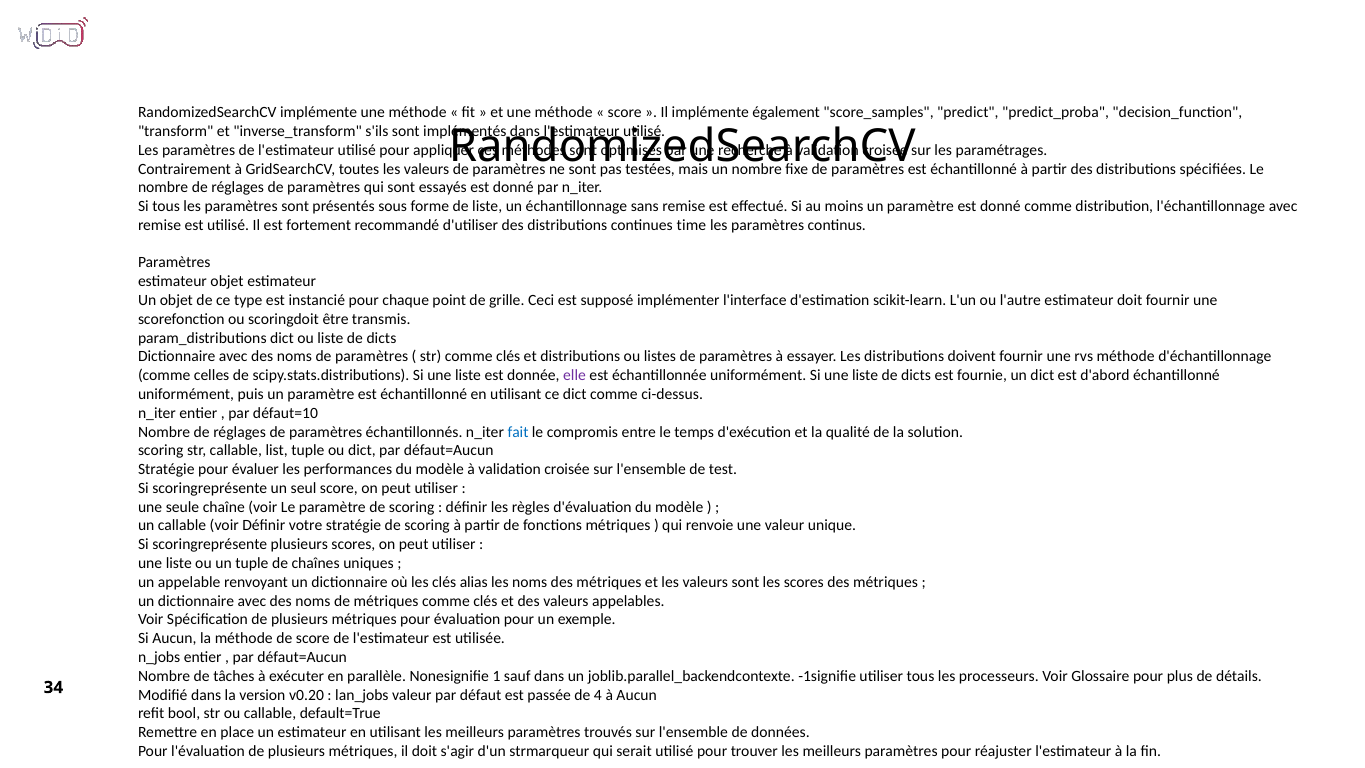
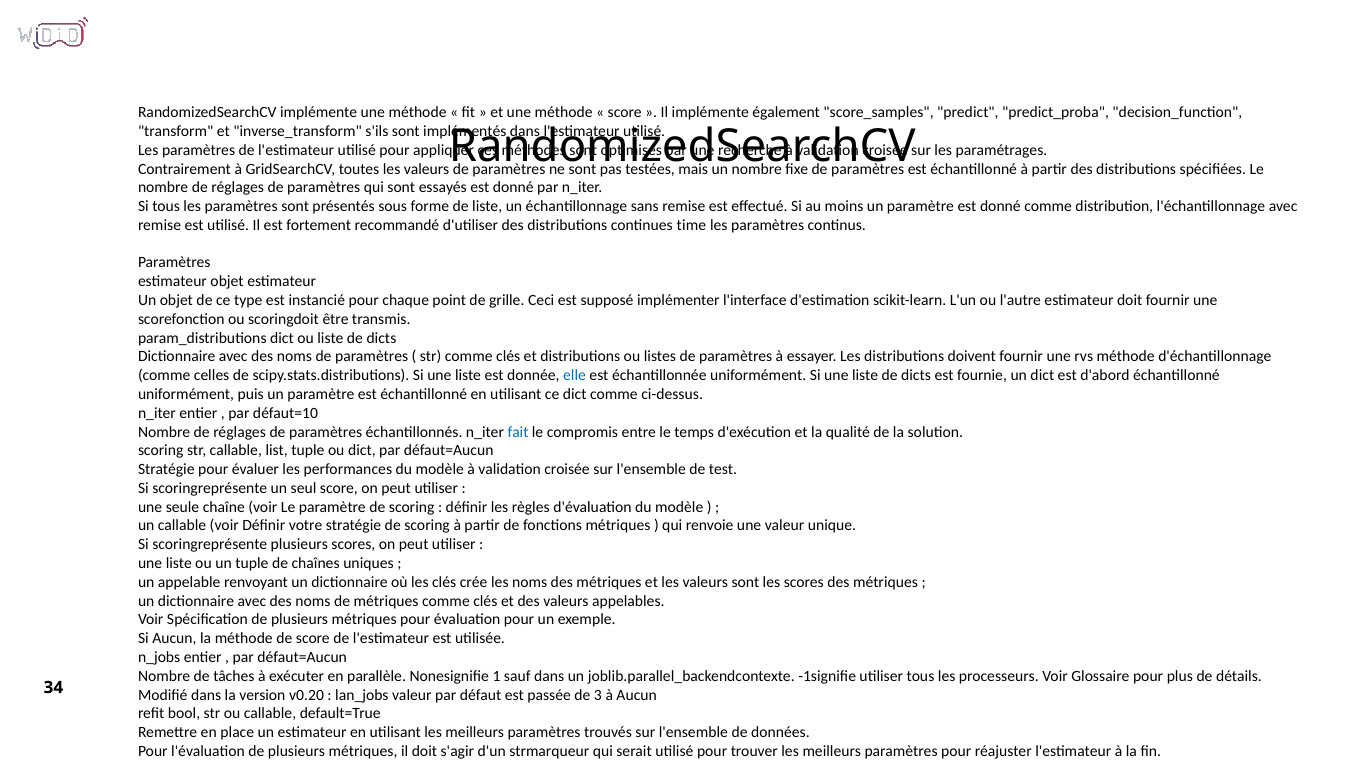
elle colour: purple -> blue (575, 375)
alias: alias -> crée (474, 582)
4: 4 -> 3 (598, 695)
